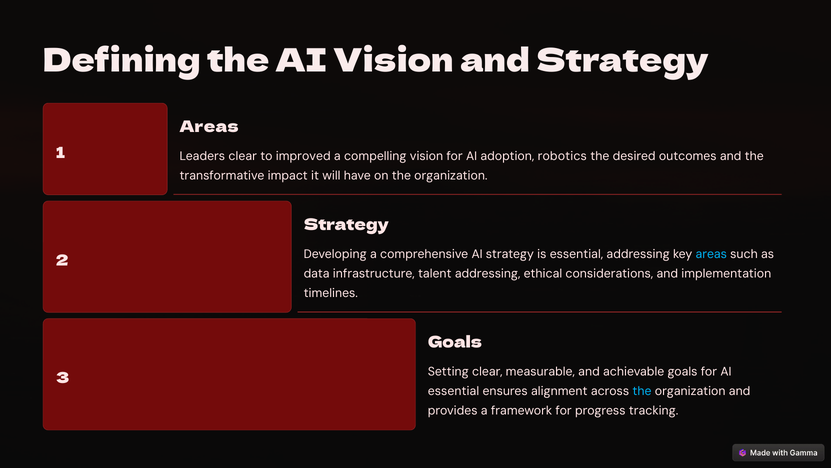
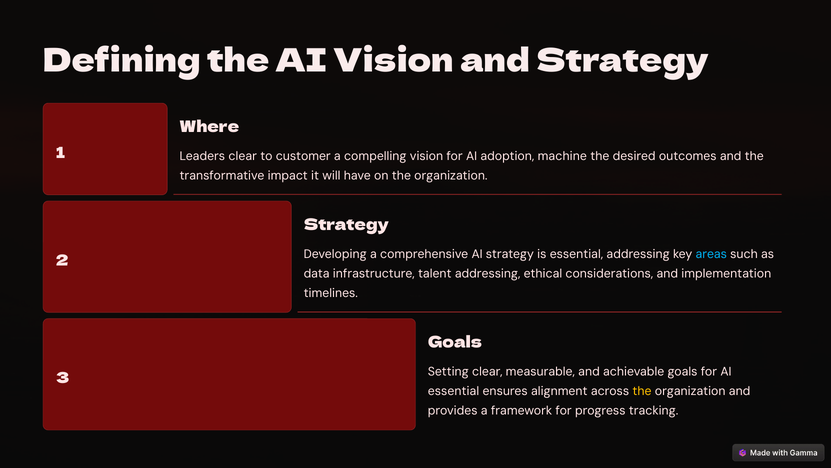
Areas: Areas -> Where (209, 127)
improved: improved -> customer (303, 156)
robotics: robotics -> machine (562, 156)
the colour: light blue -> yellow (642, 391)
